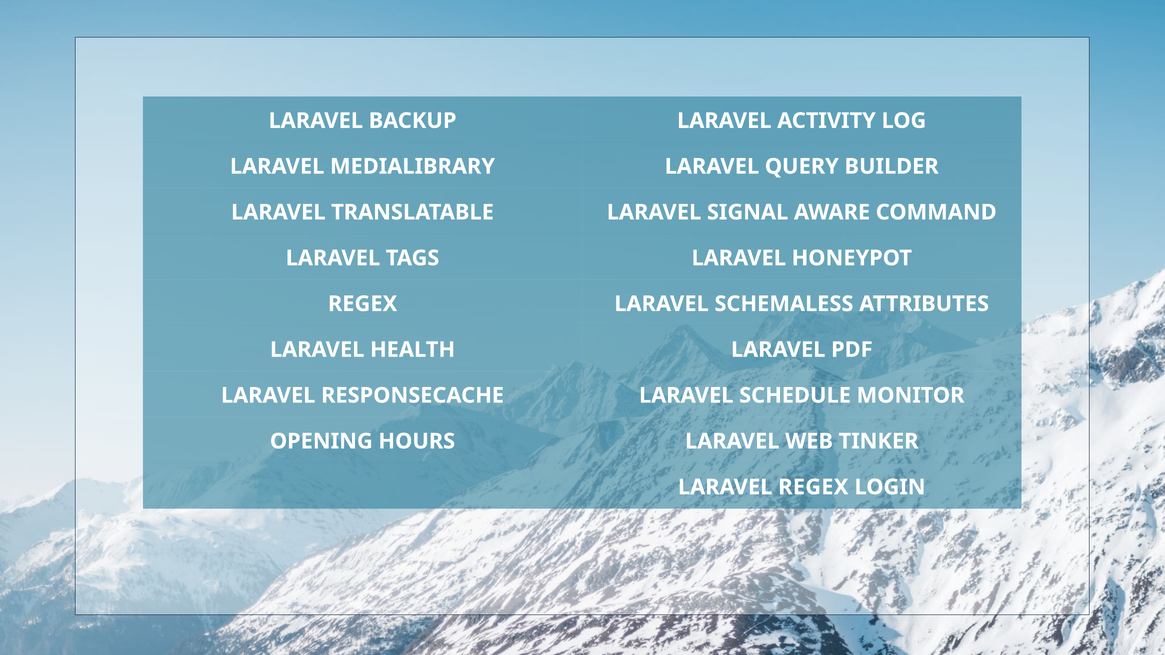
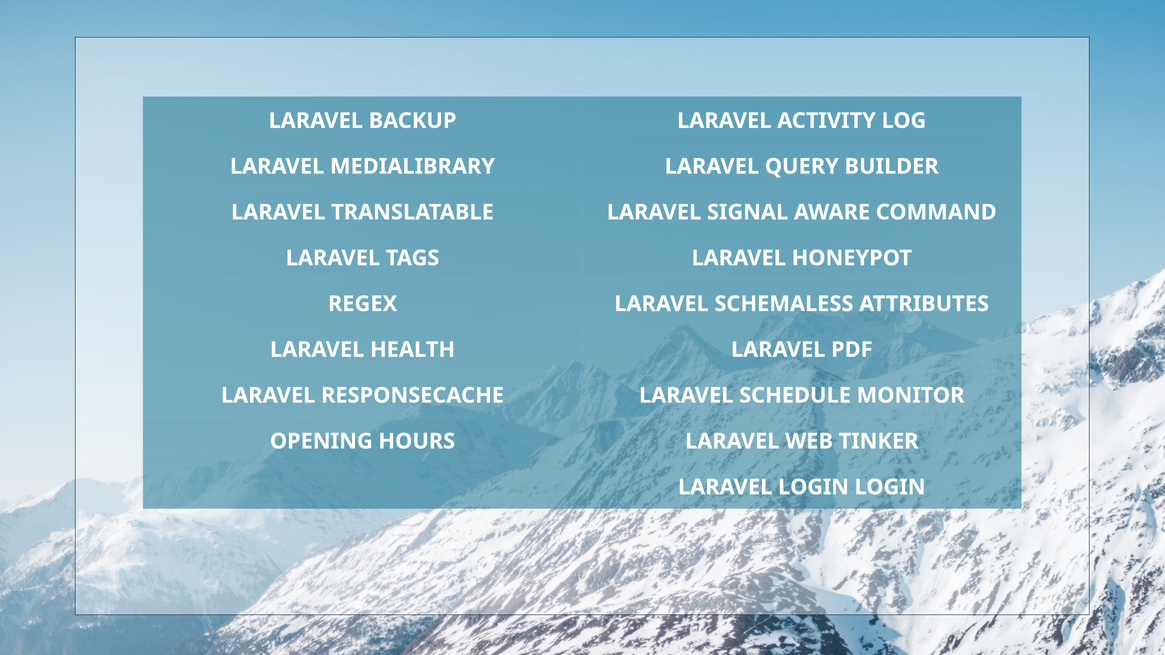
LARAVEL REGEX: REGEX -> LOGIN (814, 487)
